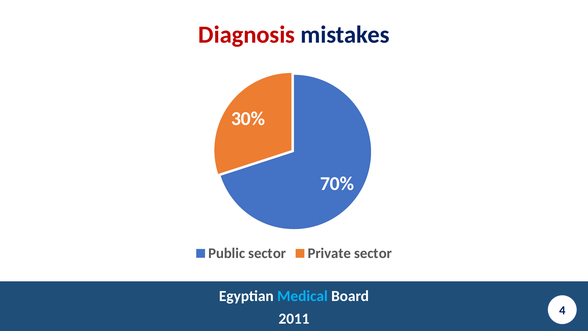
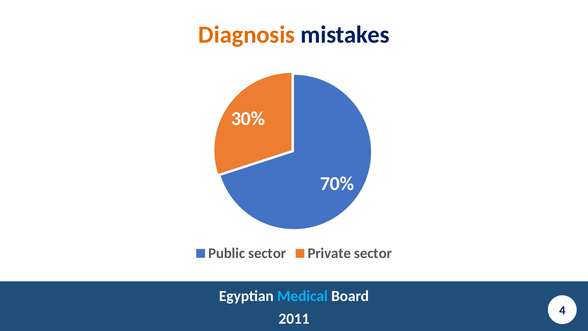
Diagnosis colour: red -> orange (247, 35)
